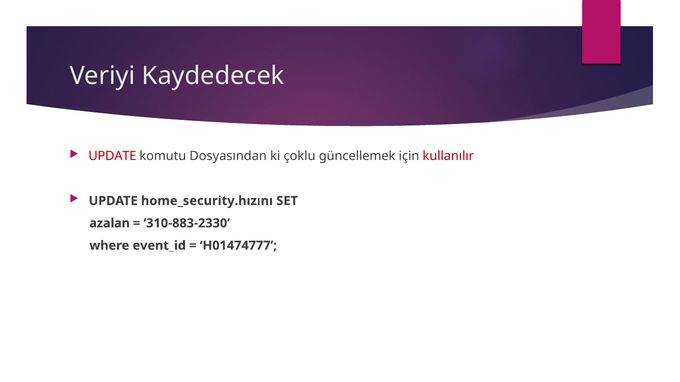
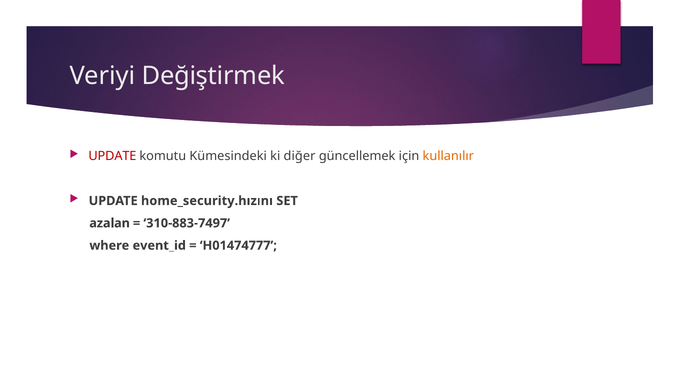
Kaydedecek: Kaydedecek -> Değiştirmek (213, 76)
Dosyasından: Dosyasından -> Kümesindeki (228, 156)
çoklu: çoklu -> diğer (300, 156)
kullanılır colour: red -> orange (448, 156)
310-883-2330: 310-883-2330 -> 310-883-7497 (187, 223)
